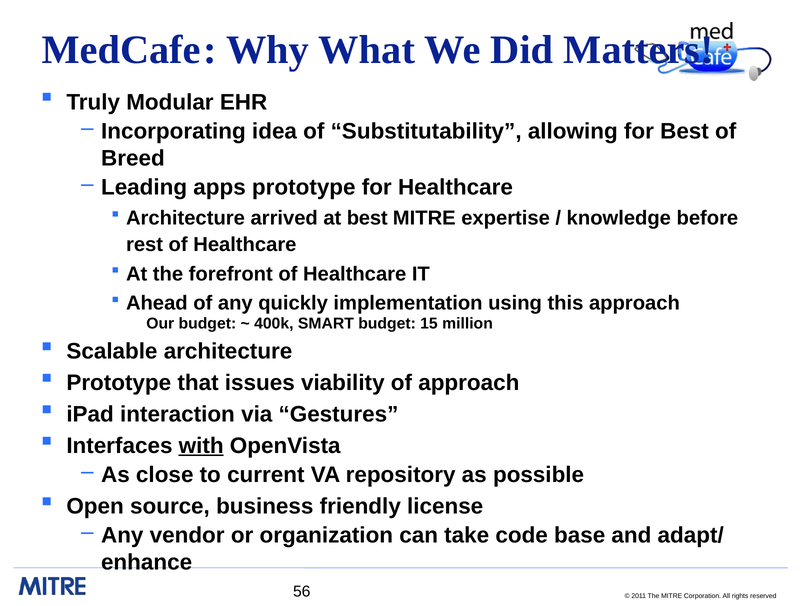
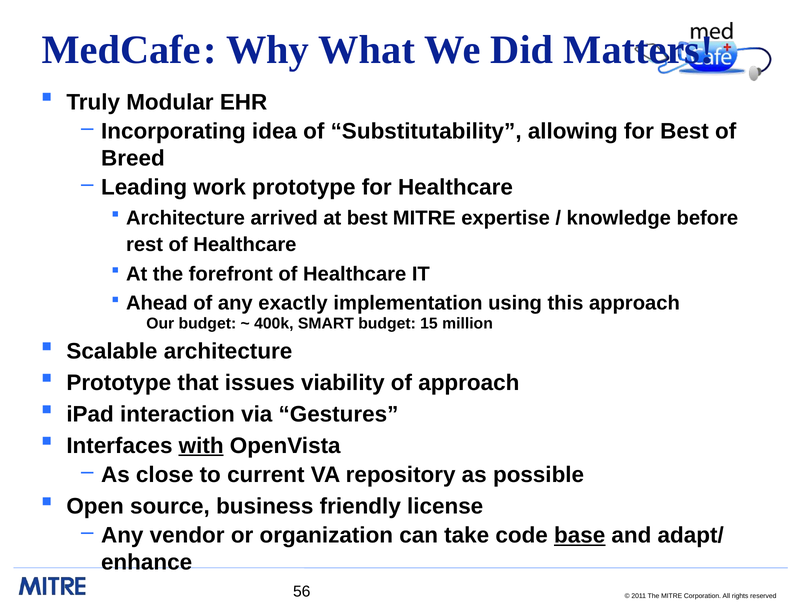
apps: apps -> work (220, 187)
quickly: quickly -> exactly (293, 303)
base underline: none -> present (580, 536)
